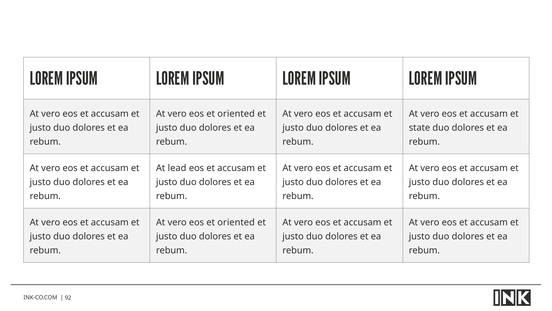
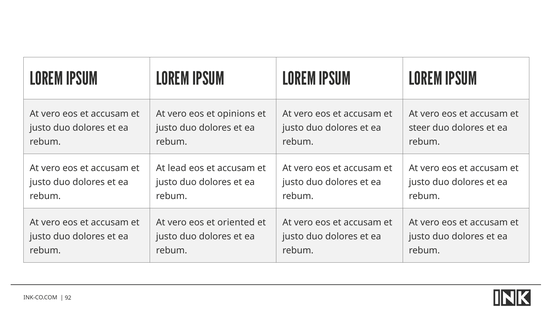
oriented: oriented -> opinions (236, 114)
state: state -> steer (420, 128)
